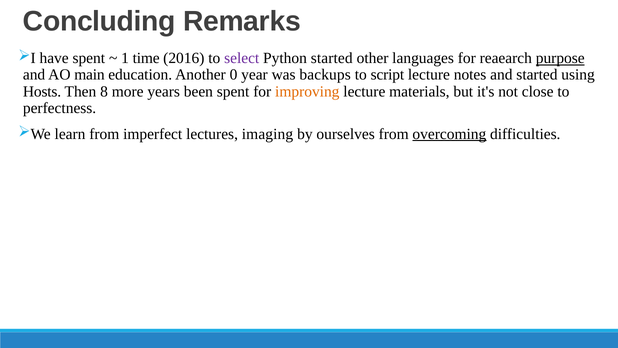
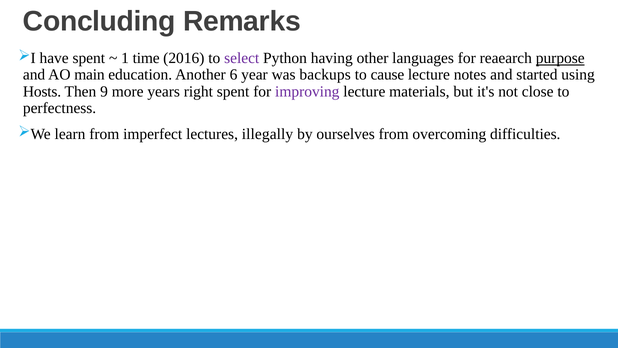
Python started: started -> having (332, 58)
0: 0 -> 6 (233, 75)
script: script -> cause (387, 75)
8: 8 -> 9 (104, 91)
been: been -> right (198, 91)
improving colour: orange -> purple (307, 91)
imaging: imaging -> illegally (268, 134)
overcoming underline: present -> none (449, 134)
